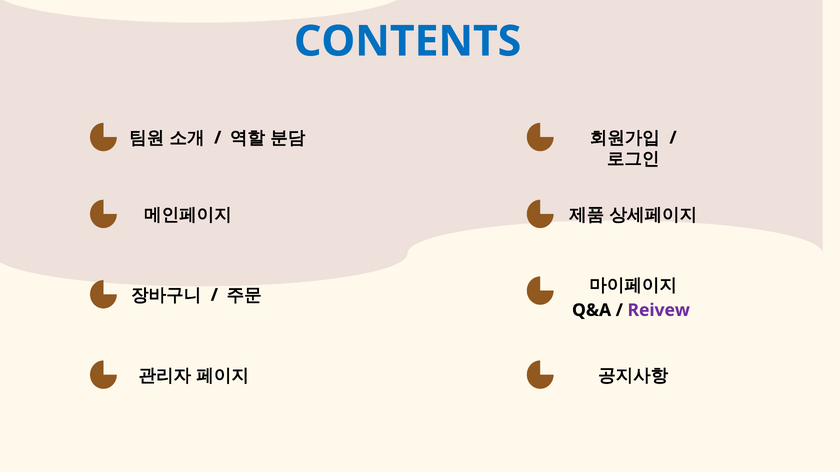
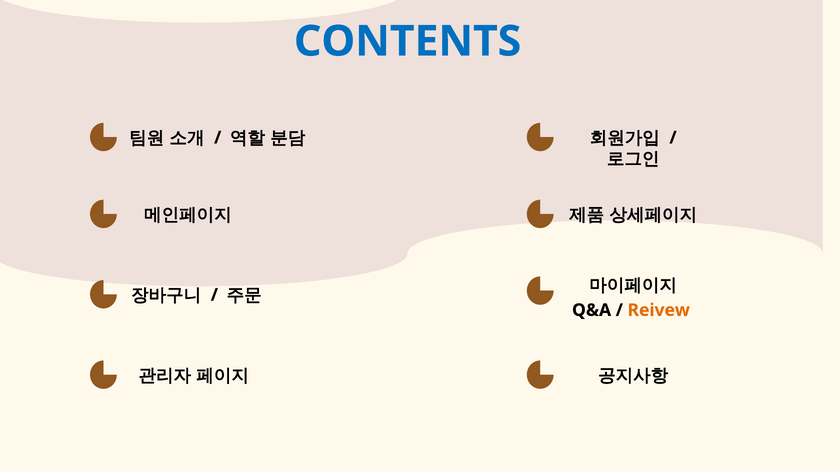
Reivew colour: purple -> orange (659, 310)
